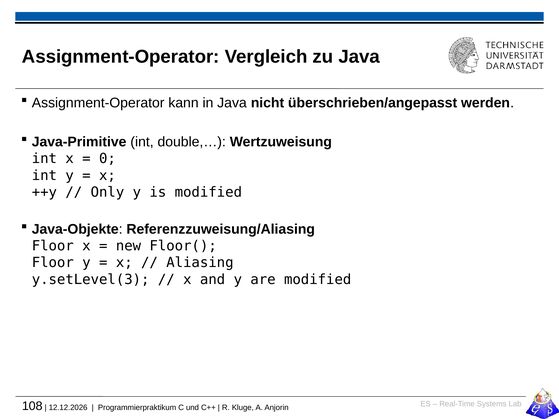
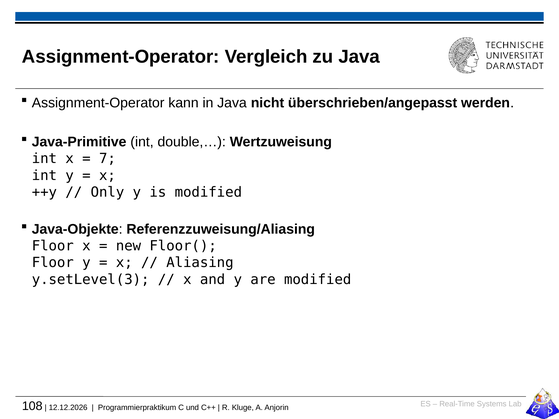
0: 0 -> 7 (107, 159)
